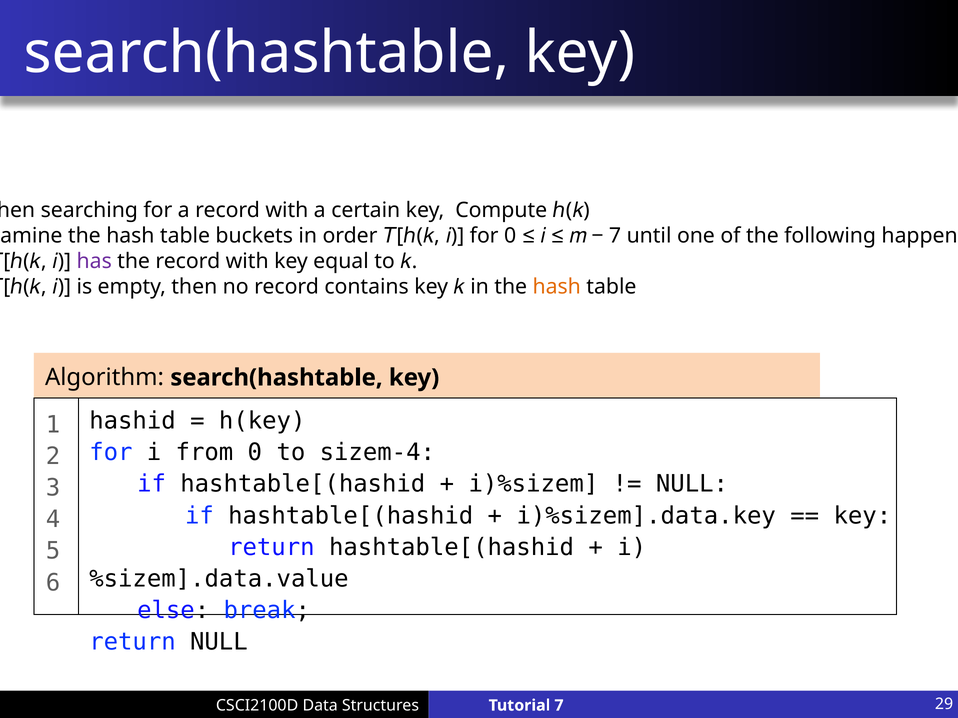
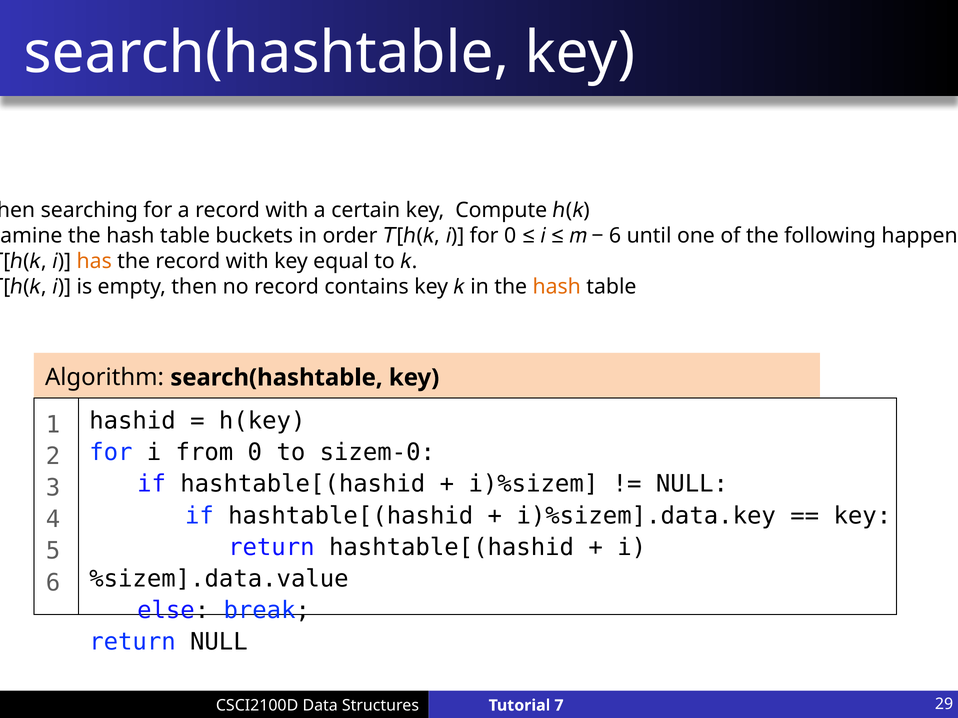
7: 7 -> 6 (615, 236)
has colour: purple -> orange (94, 261)
sizem-4: sizem-4 -> sizem-0 (377, 453)
